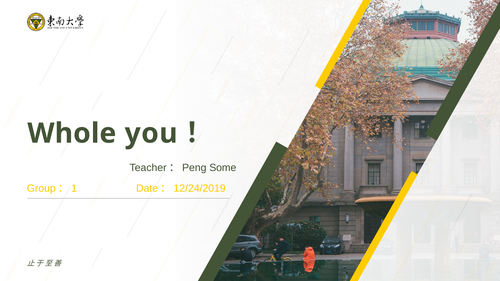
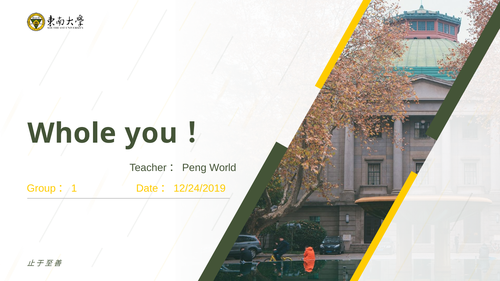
Some: Some -> World (223, 168)
